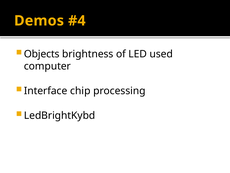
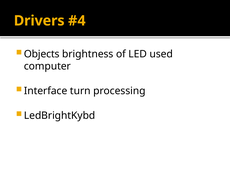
Demos: Demos -> Drivers (39, 21)
chip: chip -> turn (80, 91)
